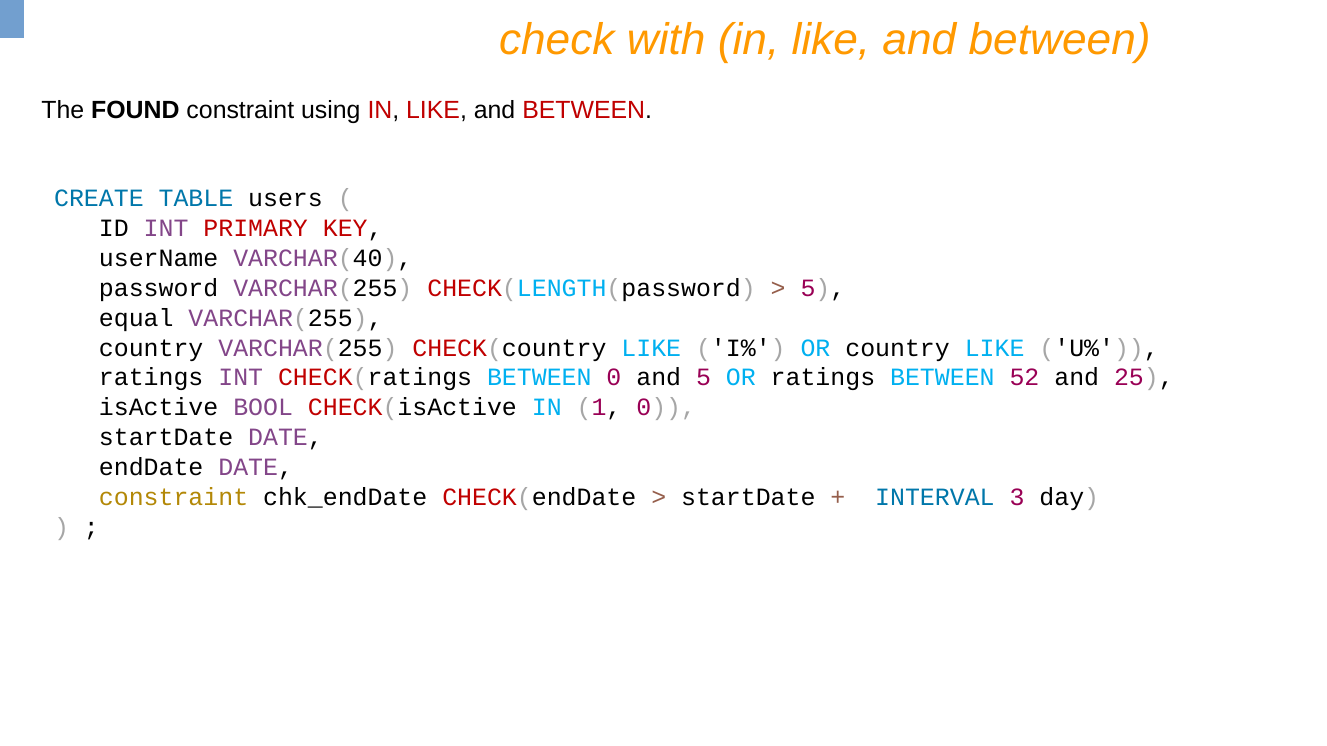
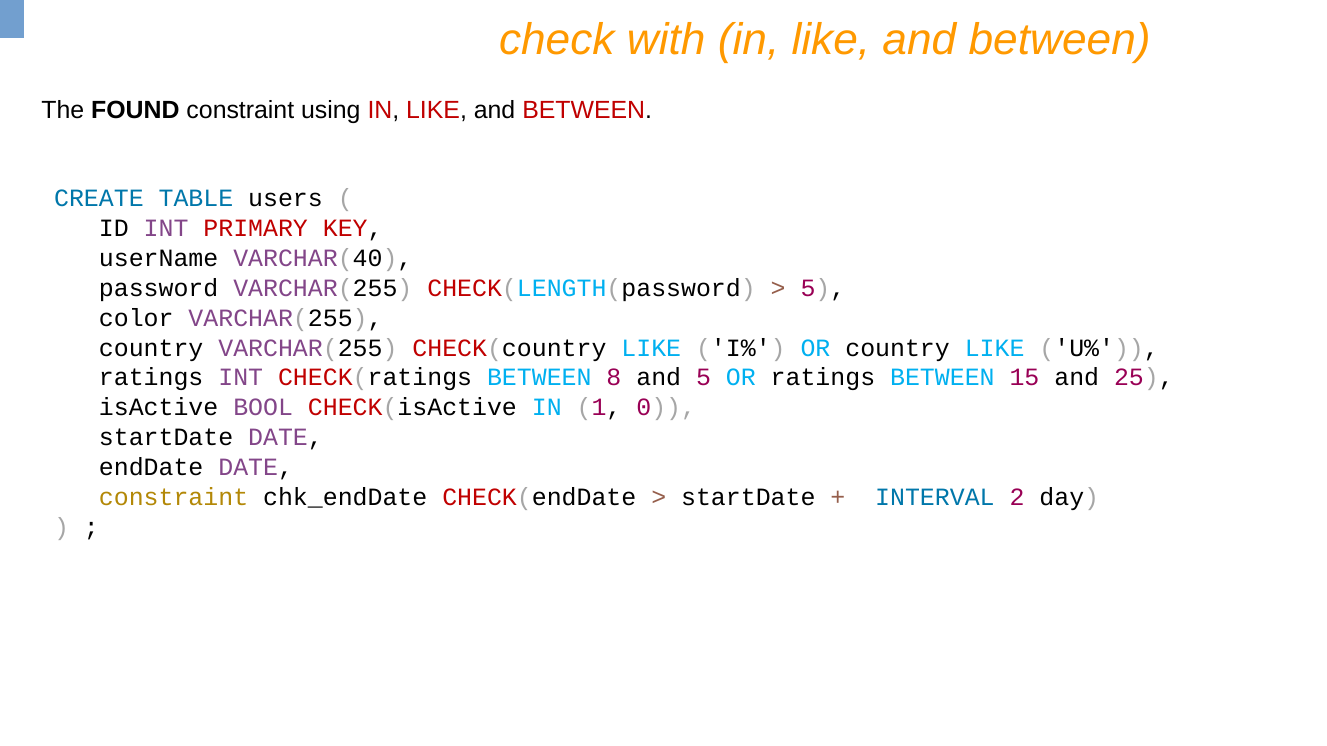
equal: equal -> color (136, 318)
BETWEEN 0: 0 -> 8 (614, 378)
52: 52 -> 15 (1024, 378)
3: 3 -> 2 (1017, 497)
